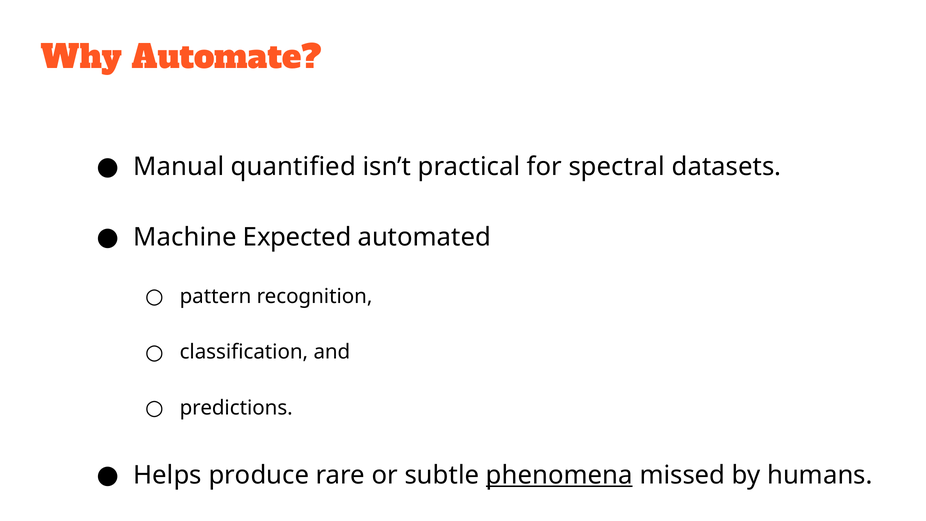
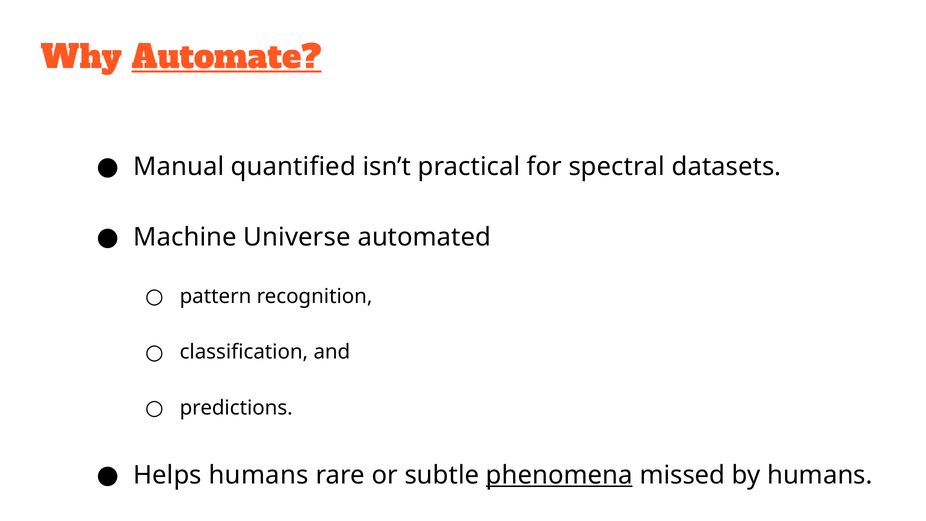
Automate underline: none -> present (227, 58)
Expected: Expected -> Universe (297, 237)
Helps produce: produce -> humans (259, 475)
